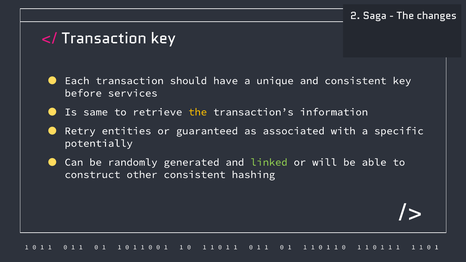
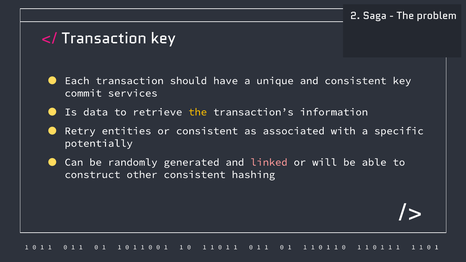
changes: changes -> problem (437, 16)
before: before -> commit (83, 93)
same: same -> data (96, 112)
or guaranteed: guaranteed -> consistent (207, 131)
linked colour: light green -> pink (269, 162)
